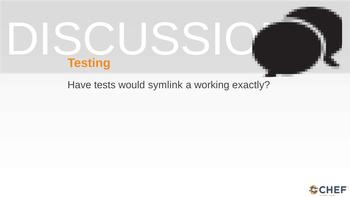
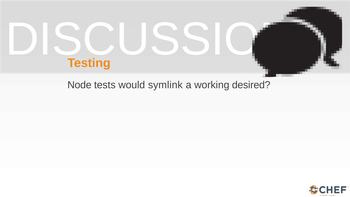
Have: Have -> Node (79, 85)
exactly: exactly -> desired (251, 85)
